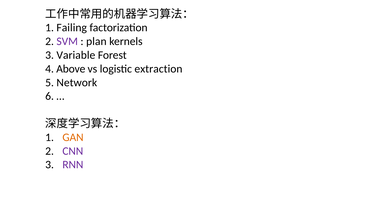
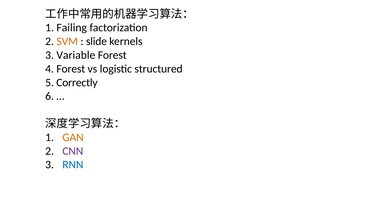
SVM colour: purple -> orange (67, 41)
plan: plan -> slide (96, 41)
4 Above: Above -> Forest (71, 69)
extraction: extraction -> structured (159, 69)
Network: Network -> Correctly (77, 83)
RNN colour: purple -> blue (73, 165)
